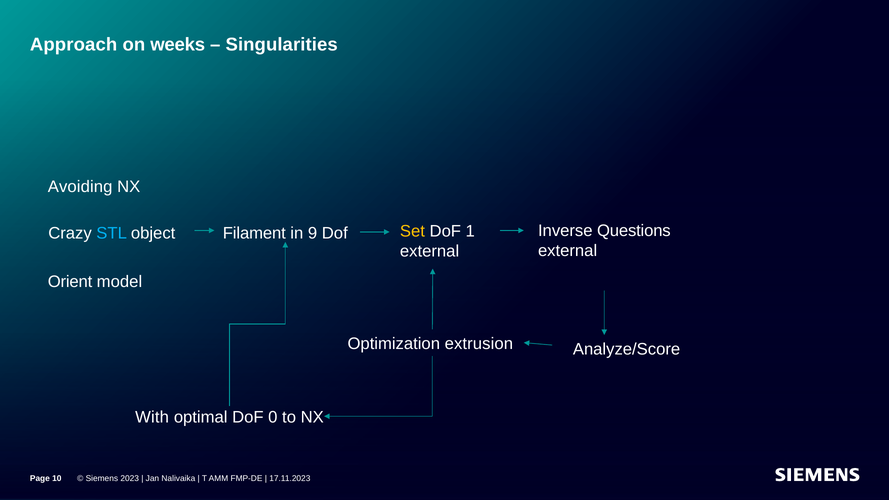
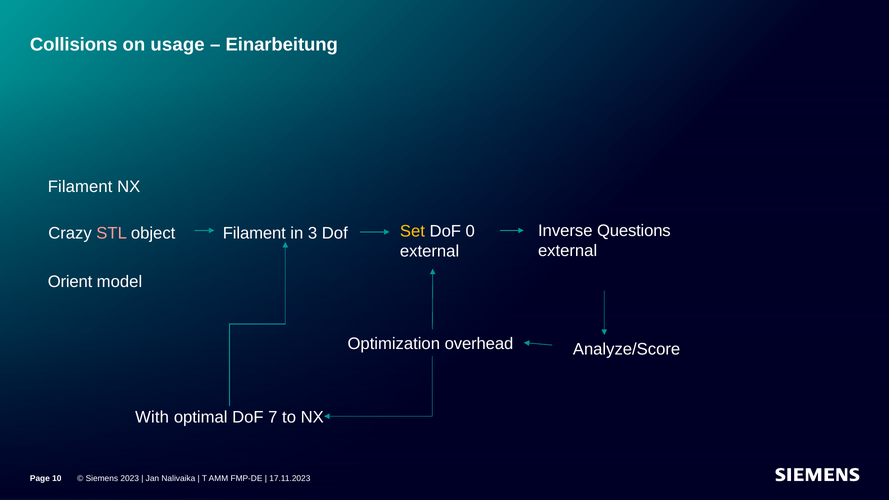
Approach: Approach -> Collisions (74, 45)
weeks: weeks -> usage (178, 45)
Singularities: Singularities -> Einarbeitung (282, 45)
Avoiding: Avoiding -> Filament (80, 187)
STL colour: light blue -> pink (112, 233)
9: 9 -> 3 (313, 233)
1: 1 -> 0 (470, 231)
extrusion: extrusion -> overhead (479, 344)
0: 0 -> 7 (273, 417)
